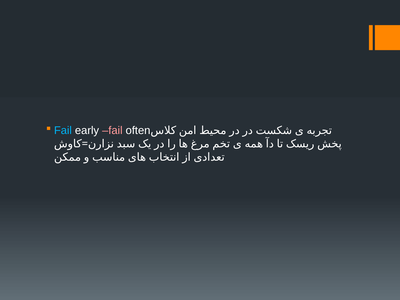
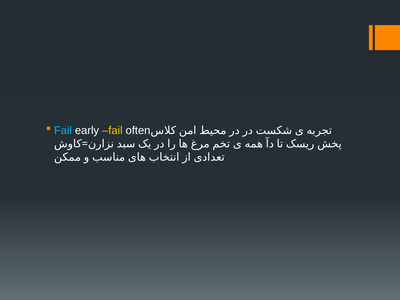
fail colour: pink -> yellow (112, 131)
